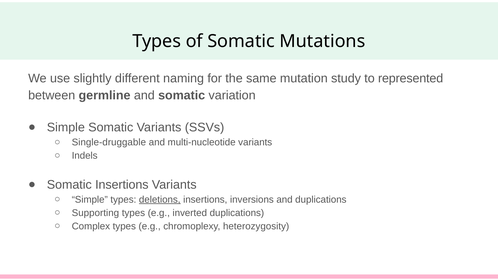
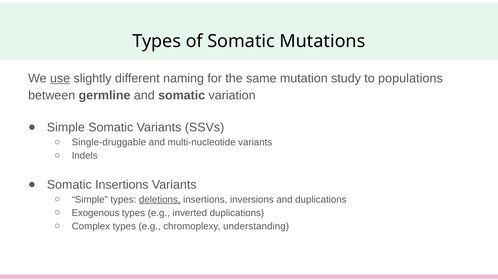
use underline: none -> present (60, 78)
represented: represented -> populations (410, 78)
Supporting: Supporting -> Exogenous (96, 213)
heterozygosity: heterozygosity -> understanding (256, 226)
